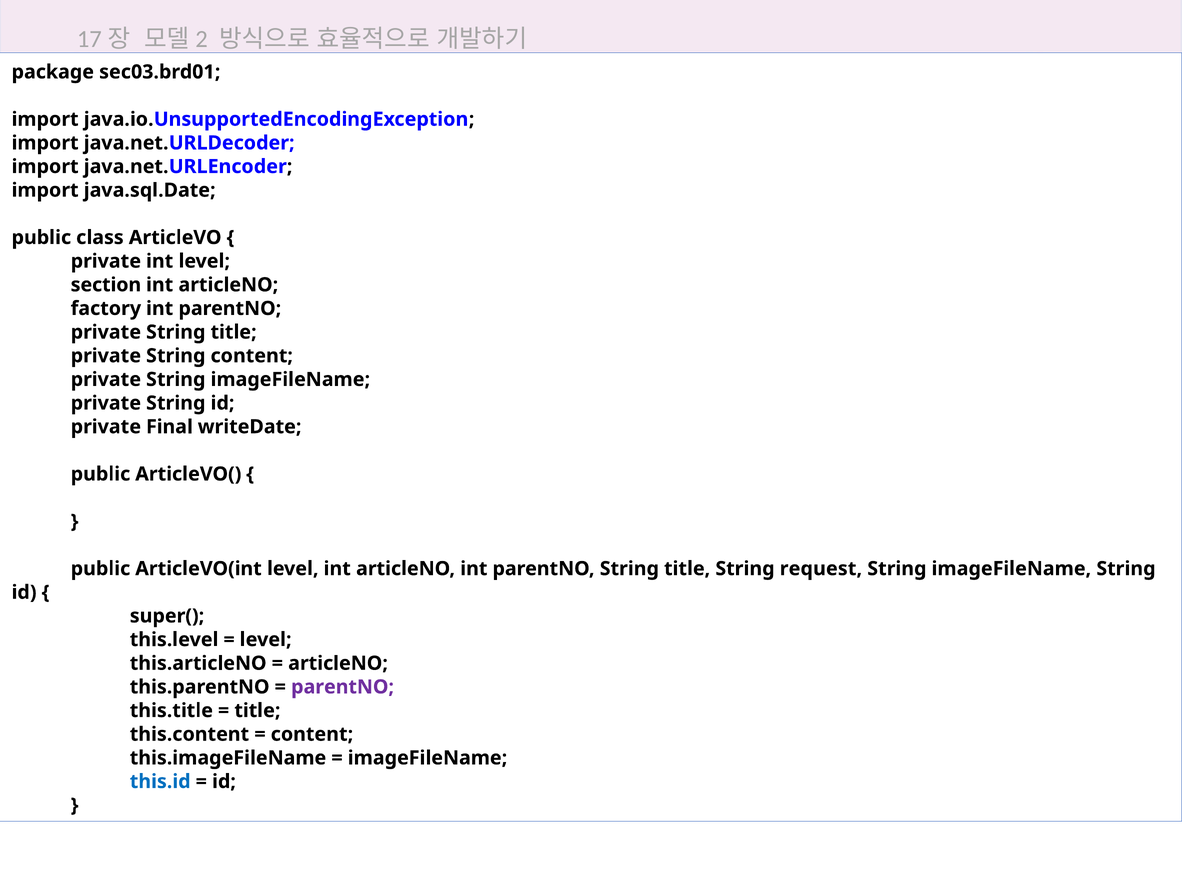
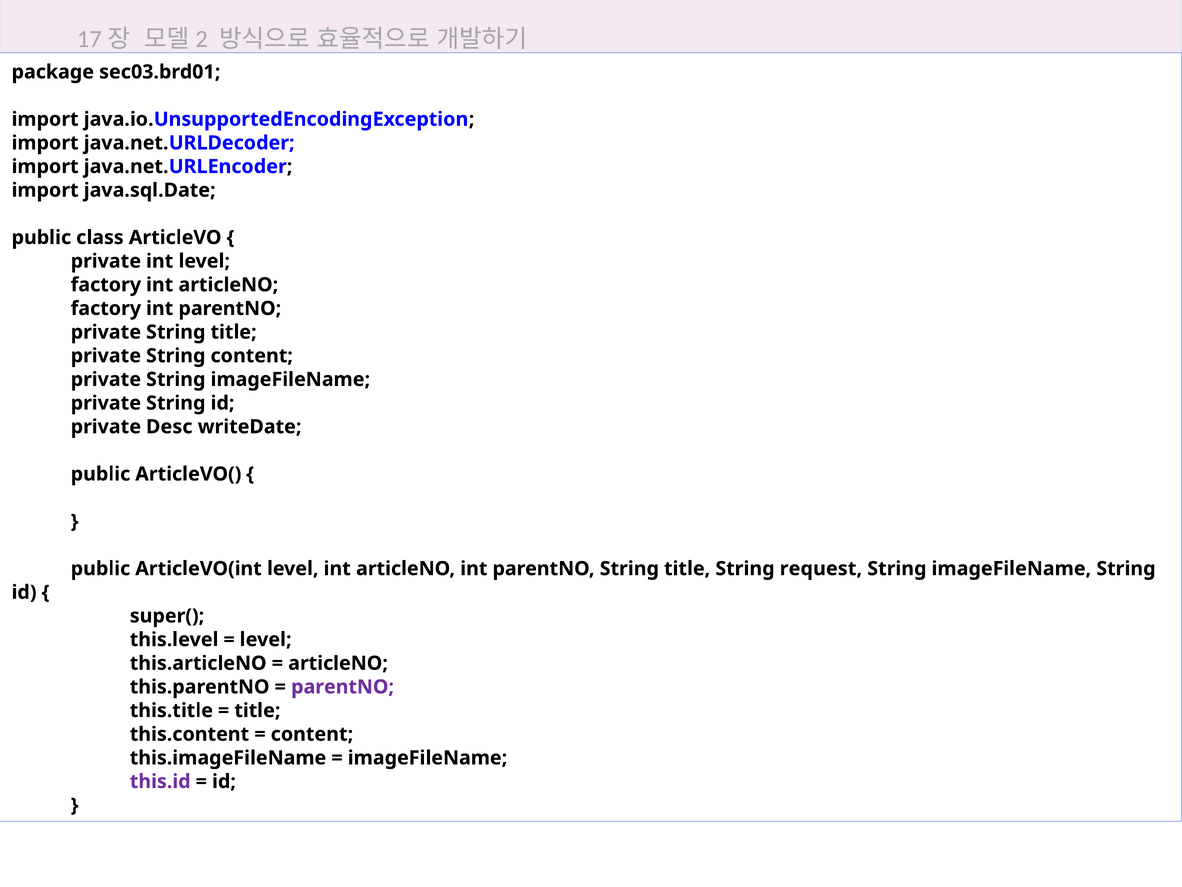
section: section -> factory (106, 285)
Final: Final -> Desc (169, 427)
this.id colour: blue -> purple (160, 781)
